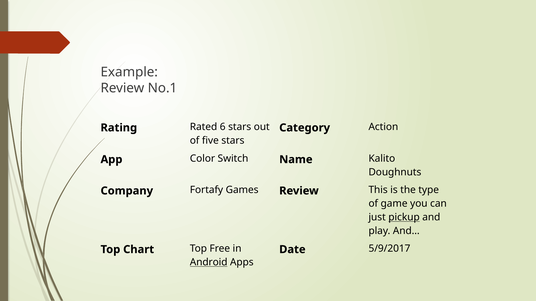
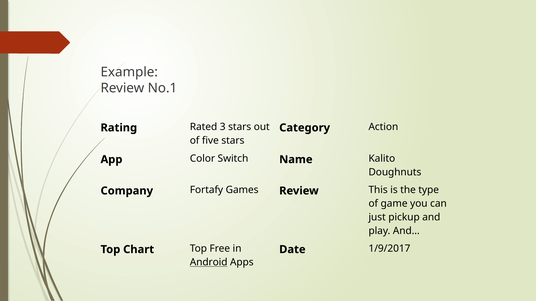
6: 6 -> 3 (223, 127)
pickup underline: present -> none (404, 218)
5/9/2017: 5/9/2017 -> 1/9/2017 (389, 249)
